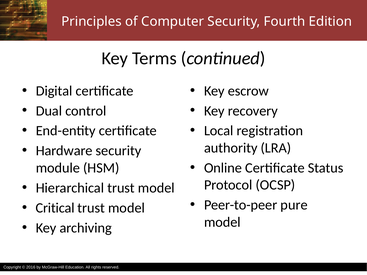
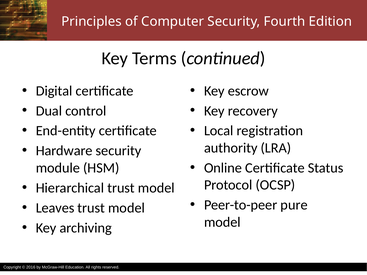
Critical: Critical -> Leaves (55, 208)
